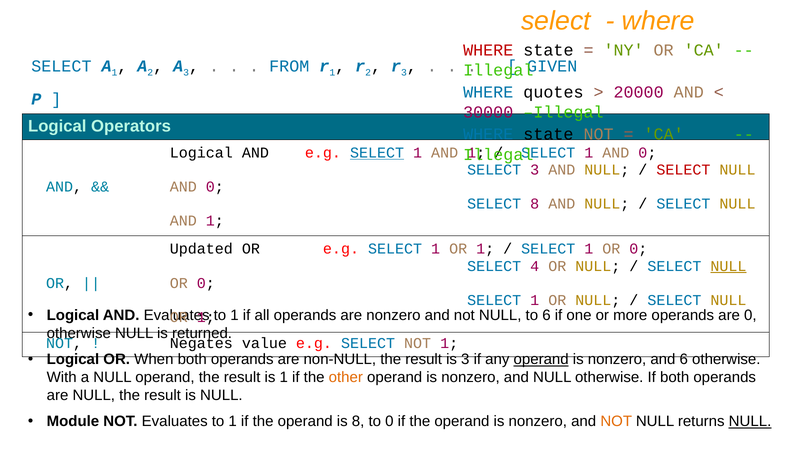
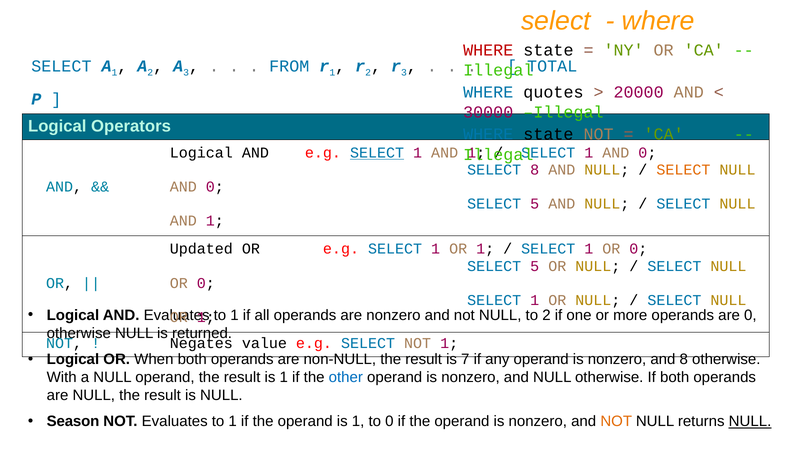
GIVEN: GIVEN -> TOTAL (552, 66)
SELECT 3: 3 -> 8 (535, 170)
SELECT colour: red -> orange (683, 170)
8: 8 -> 5 (535, 204)
4: 4 -> 5 (535, 266)
NULL underline: present -> none (728, 266)
to 6: 6 -> 2 (546, 315)
is 3: 3 -> 7 (465, 359)
operand underline: present -> none (541, 359)
and 6: 6 -> 8 (684, 359)
other colour: orange -> blue (346, 377)
Module: Module -> Season (73, 421)
operand is 8: 8 -> 1 (358, 421)
